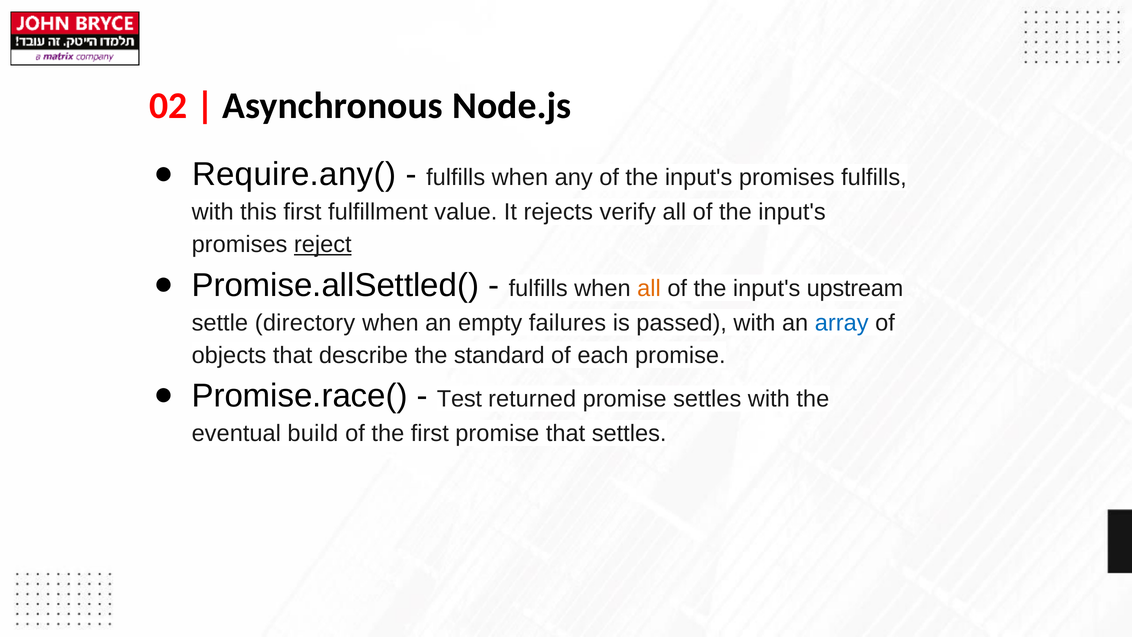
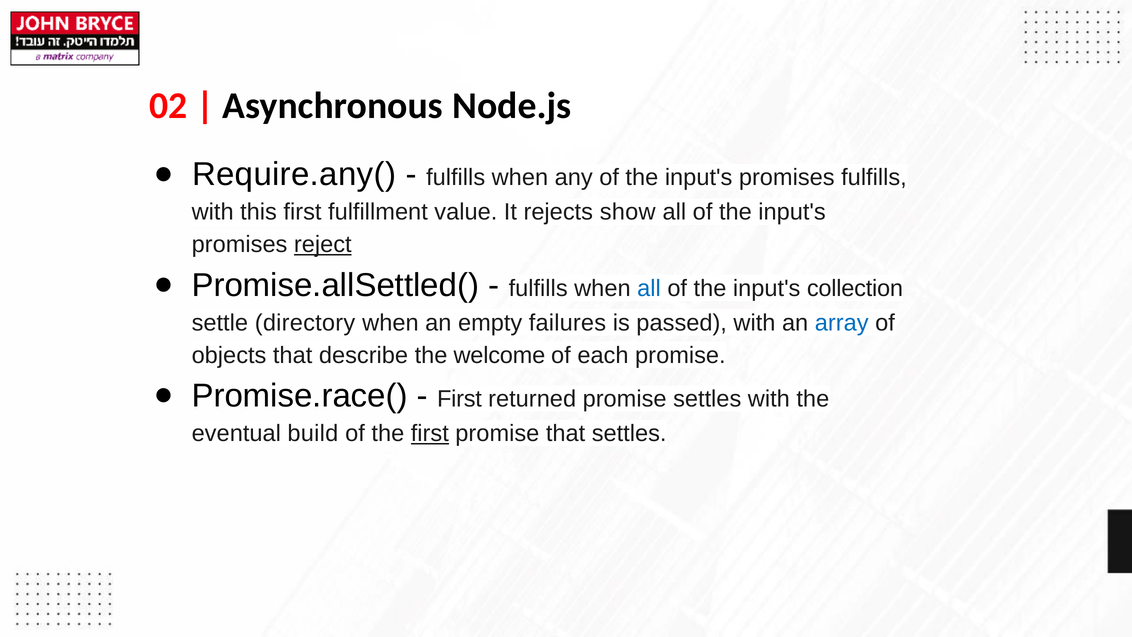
verify: verify -> show (628, 212)
all colour: orange -> blue (649, 288)
upstream: upstream -> collection (855, 288)
standard: standard -> welcome (499, 355)
Test: Test -> First (459, 399)
first underline: none -> present (430, 433)
